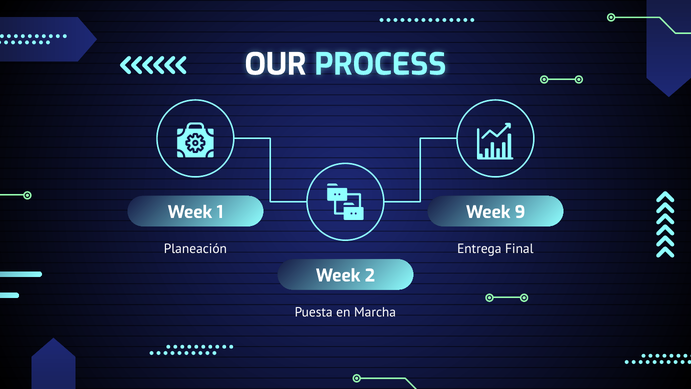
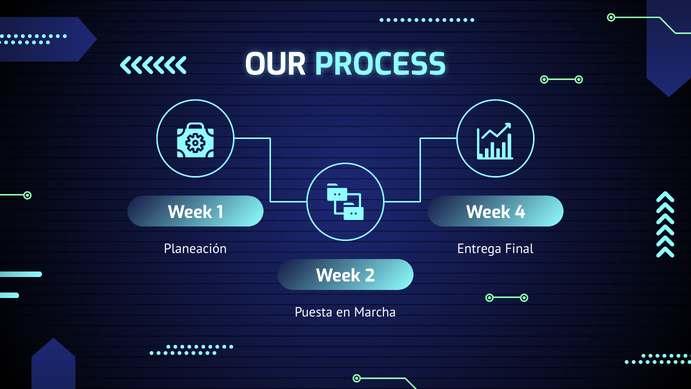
9: 9 -> 4 (520, 212)
